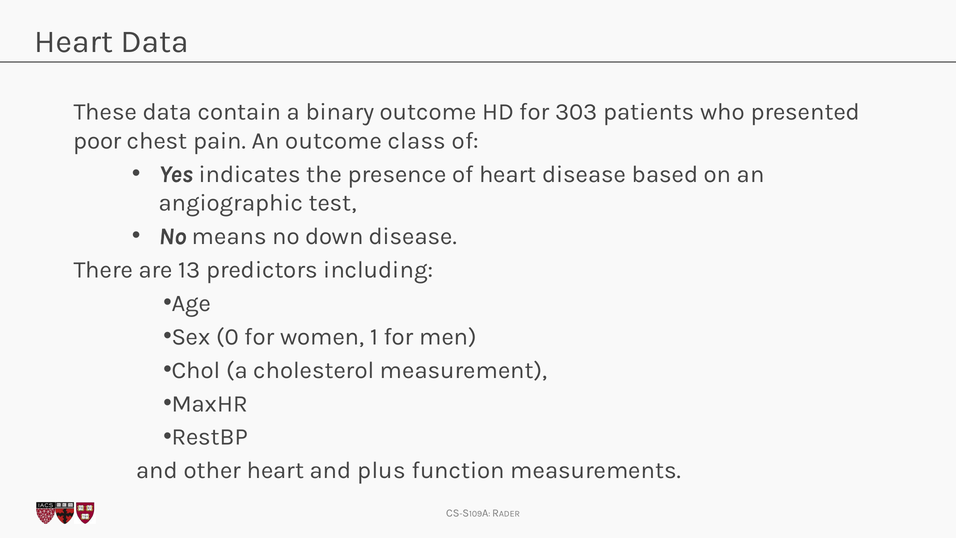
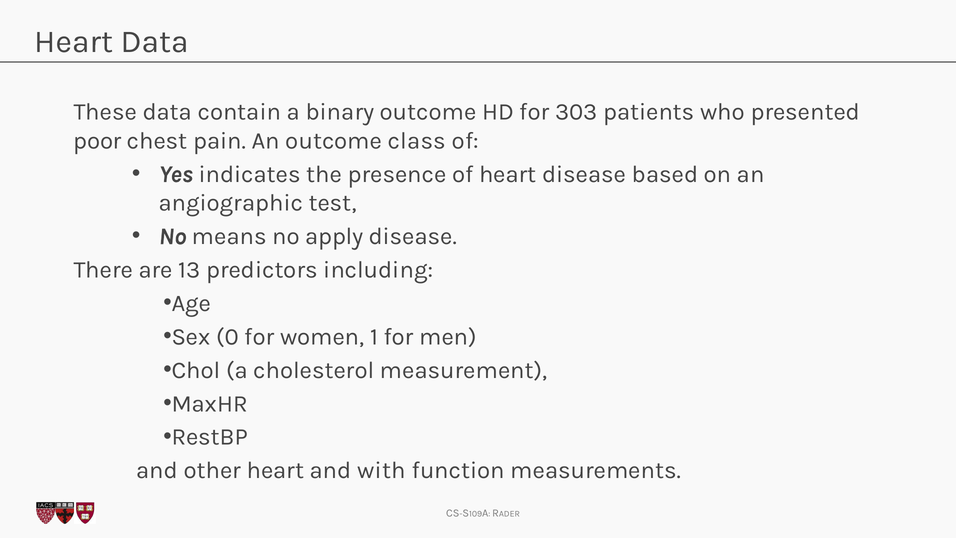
down: down -> apply (334, 236)
plus: plus -> with (382, 470)
